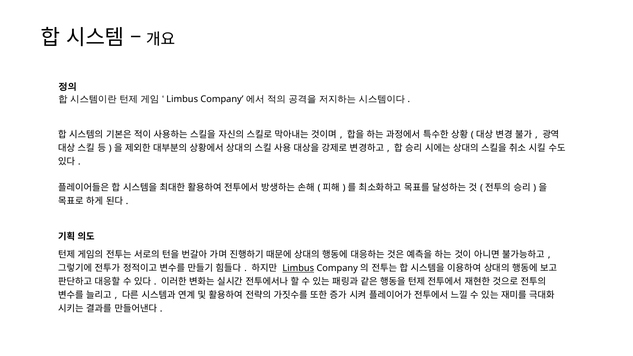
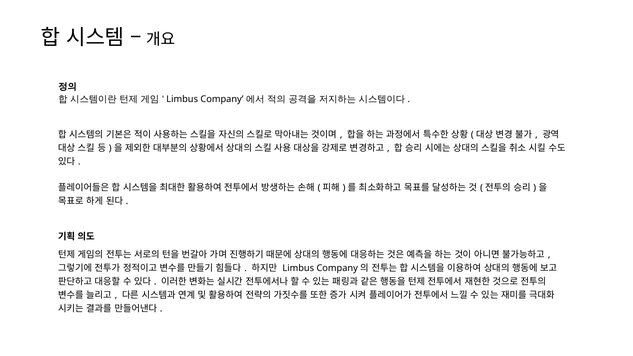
Limbus underline: present -> none (298, 268)
